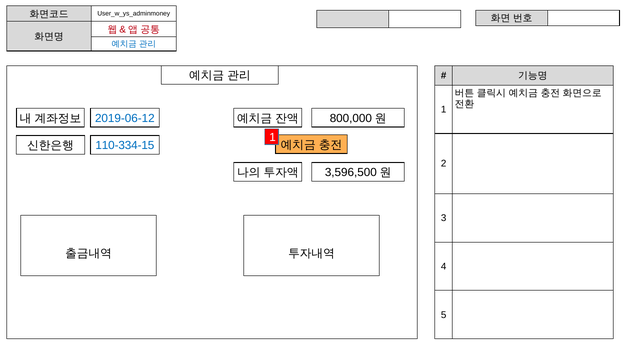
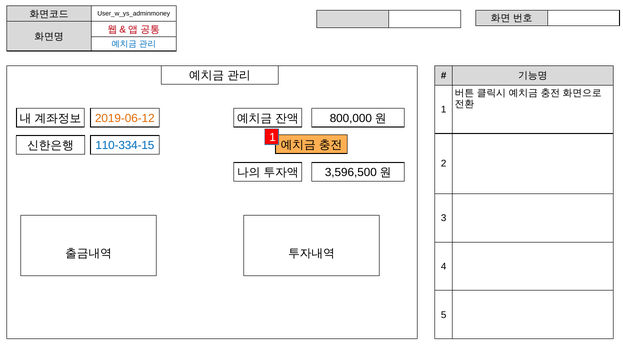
2019-06-12 colour: blue -> orange (125, 119)
